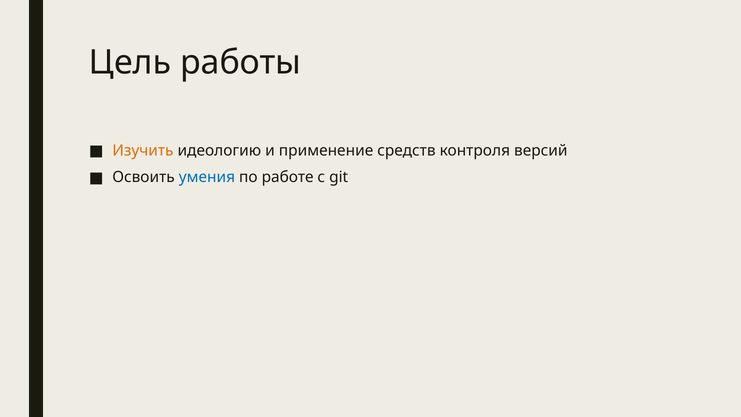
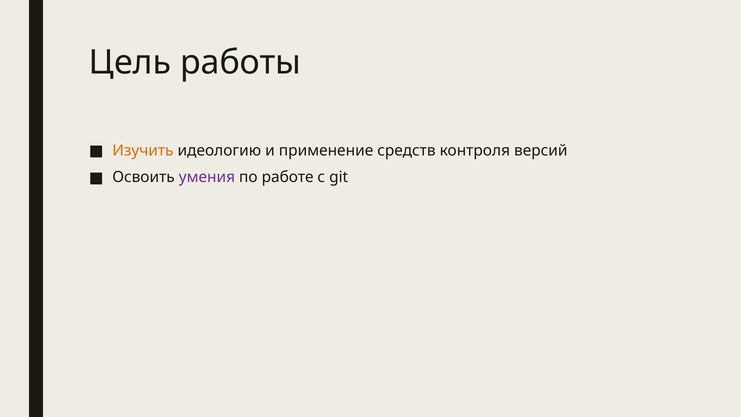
умения colour: blue -> purple (207, 177)
